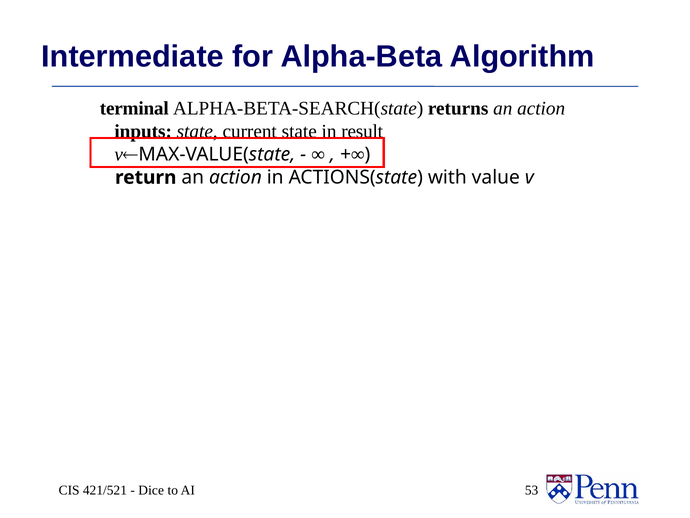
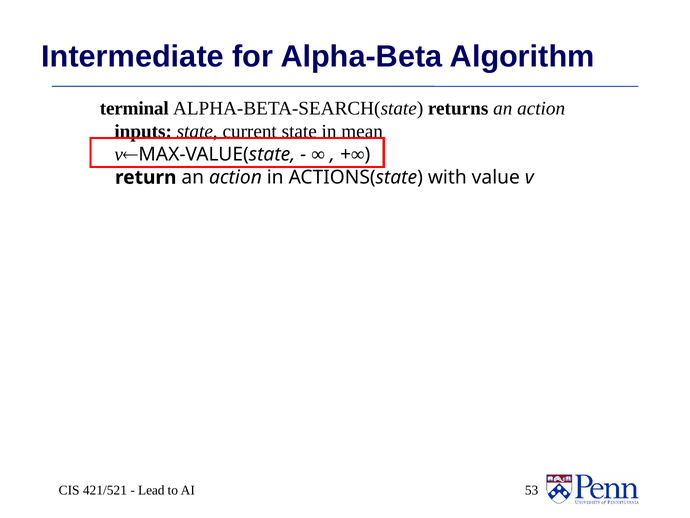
result: result -> mean (362, 131)
Dice: Dice -> Lead (151, 490)
